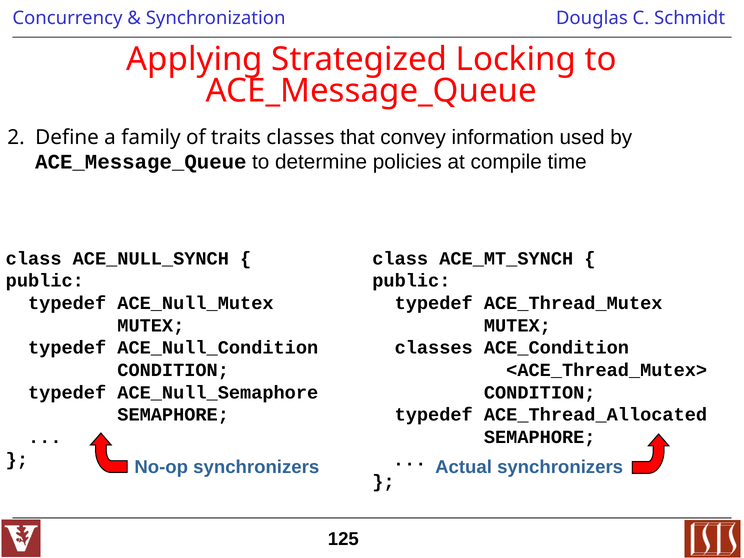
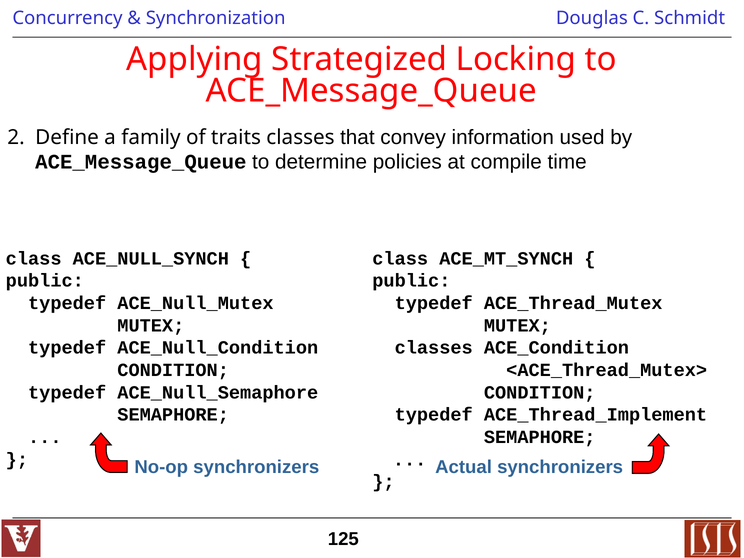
ACE_Thread_Allocated: ACE_Thread_Allocated -> ACE_Thread_Implement (596, 415)
